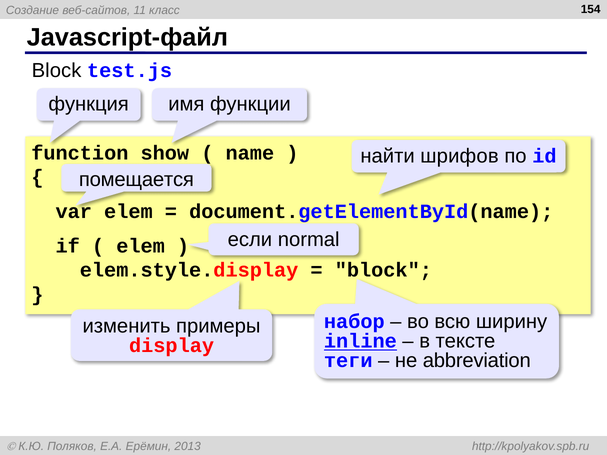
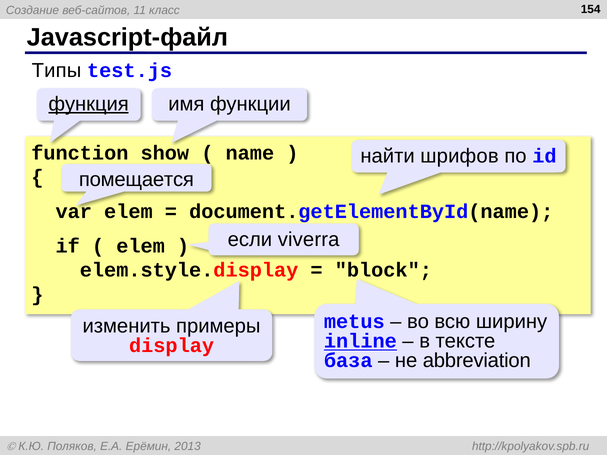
Block: Block -> Типы (57, 71)
функция underline: none -> present (89, 104)
normal: normal -> viverra (309, 239)
набор: набор -> metus (354, 322)
теги: теги -> база (348, 361)
